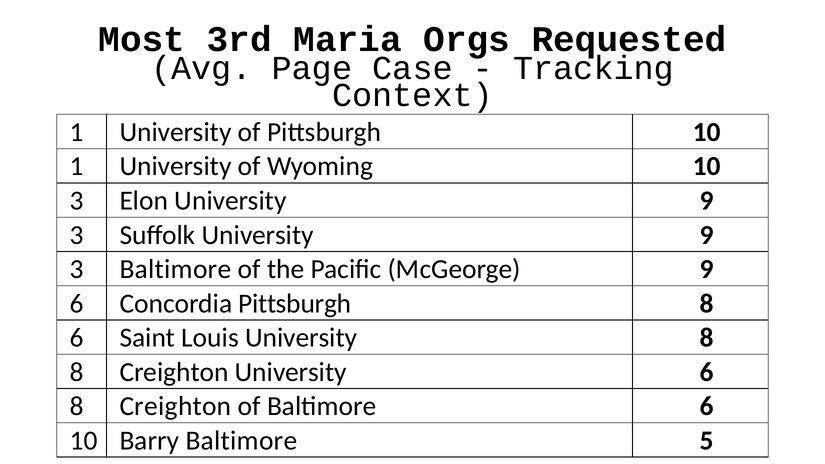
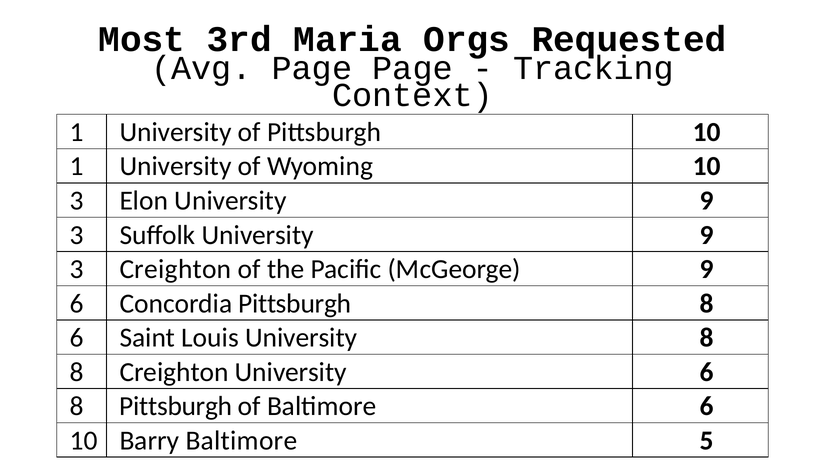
Page Case: Case -> Page (413, 68)
3 Baltimore: Baltimore -> Creighton (175, 269)
Creighton: Creighton -> Pittsburgh (176, 406)
